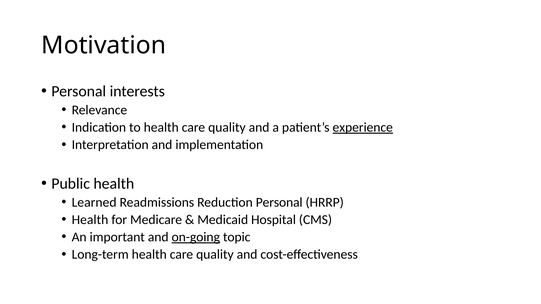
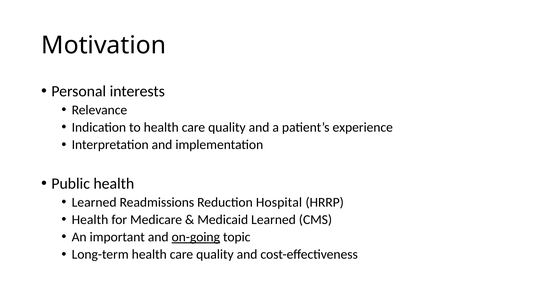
experience underline: present -> none (363, 128)
Reduction Personal: Personal -> Hospital (279, 202)
Medicaid Hospital: Hospital -> Learned (274, 220)
